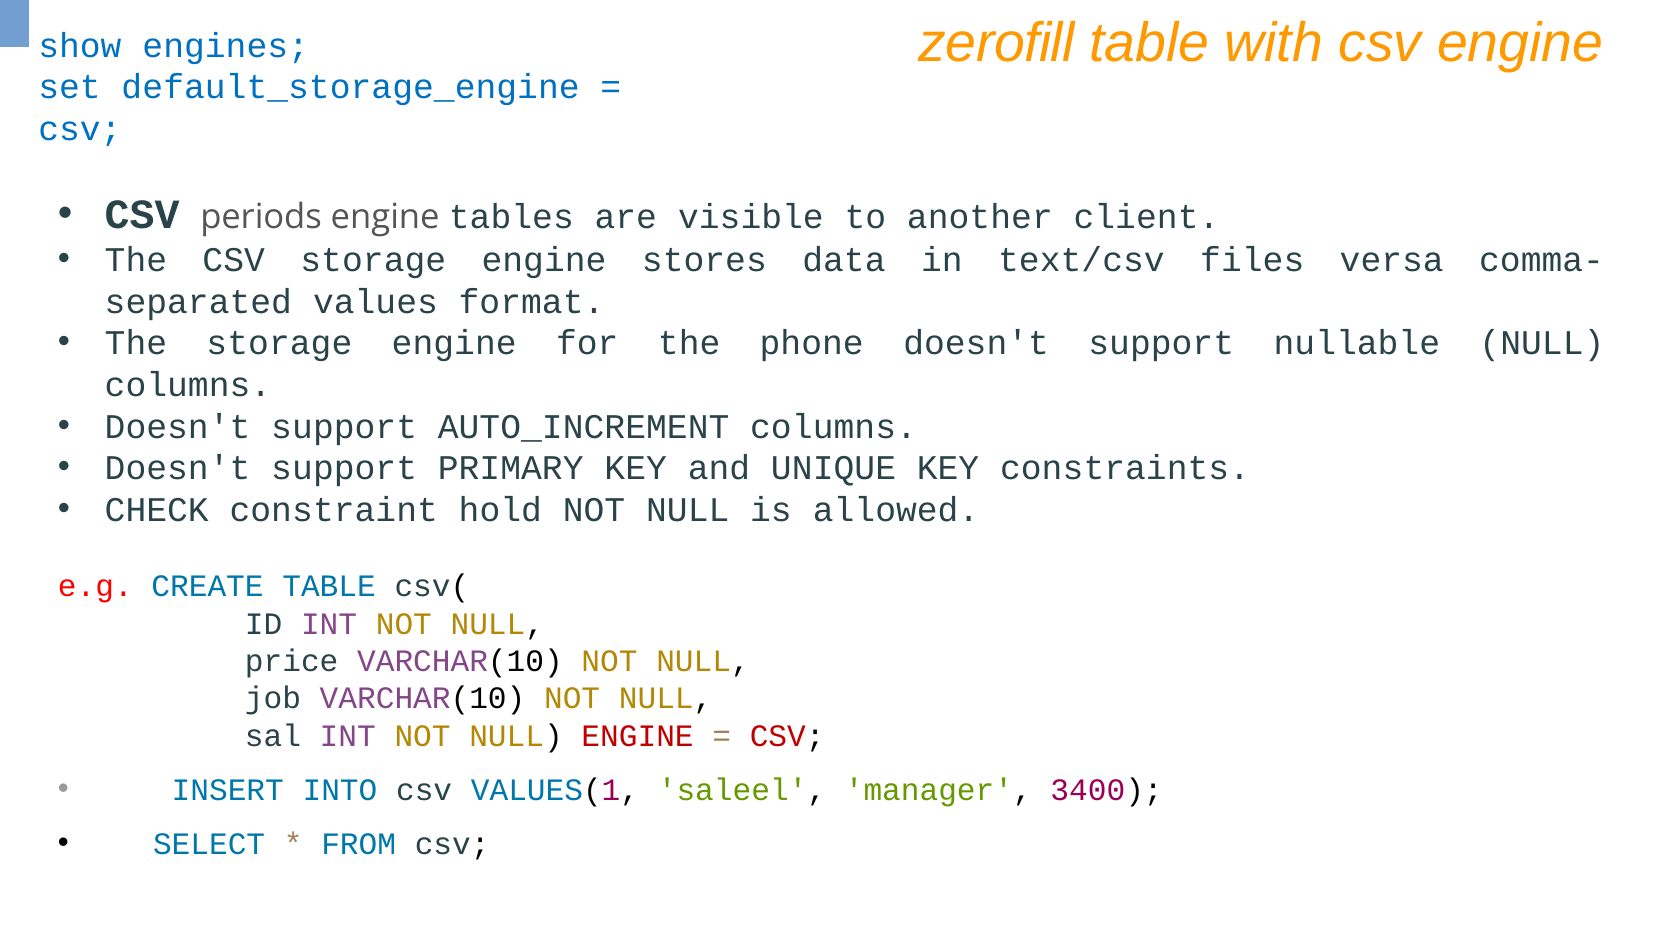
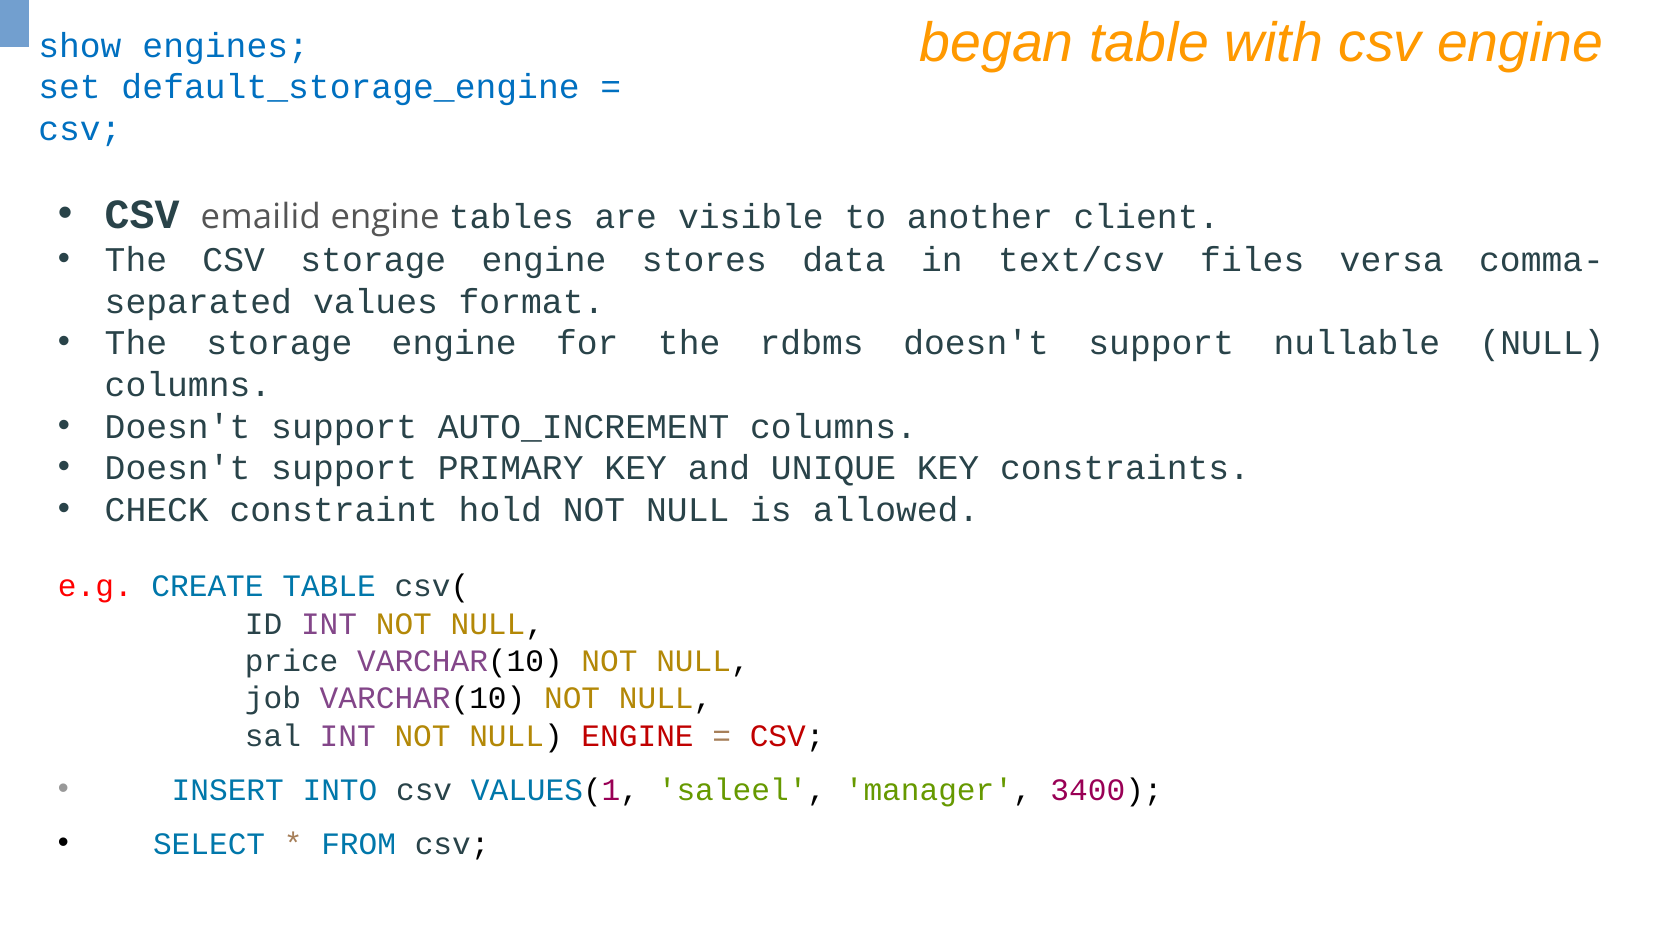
zerofill: zerofill -> began (997, 43)
periods: periods -> emailid (261, 217)
phone: phone -> rdbms (812, 343)
